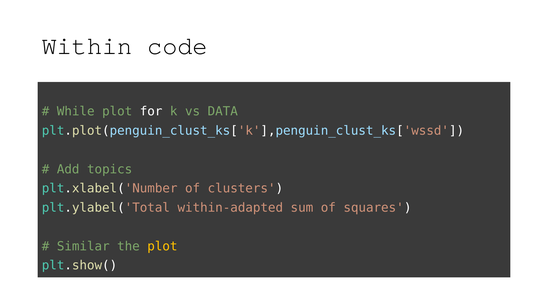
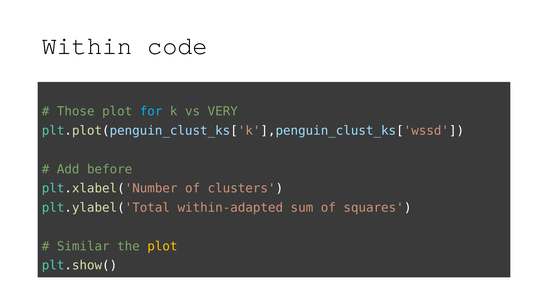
While: While -> Those (76, 112)
for colour: white -> light blue (151, 112)
DATA: DATA -> VERY (223, 112)
topics: topics -> before (110, 169)
